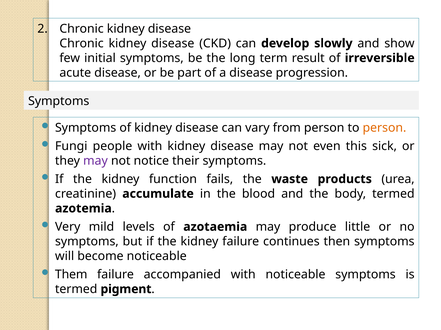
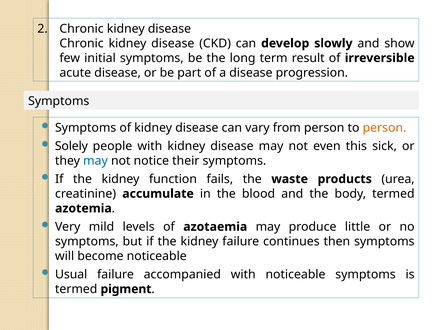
Fungi: Fungi -> Solely (71, 146)
may colour: purple -> blue (95, 161)
Them: Them -> Usual (71, 275)
